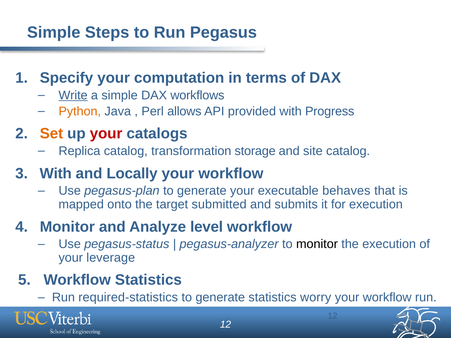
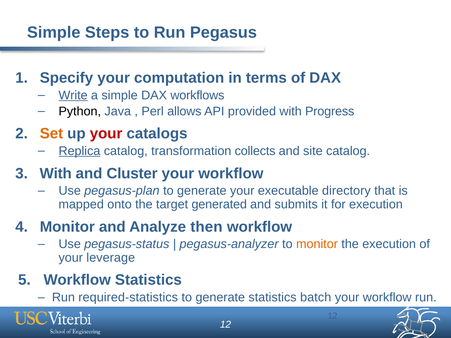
Python colour: orange -> black (80, 111)
Replica underline: none -> present (79, 151)
storage: storage -> collects (255, 151)
Locally: Locally -> Cluster (132, 174)
behaves: behaves -> directory (346, 191)
submitted: submitted -> generated (219, 204)
level: level -> then (206, 227)
monitor colour: black -> orange (317, 244)
worry: worry -> batch (316, 298)
